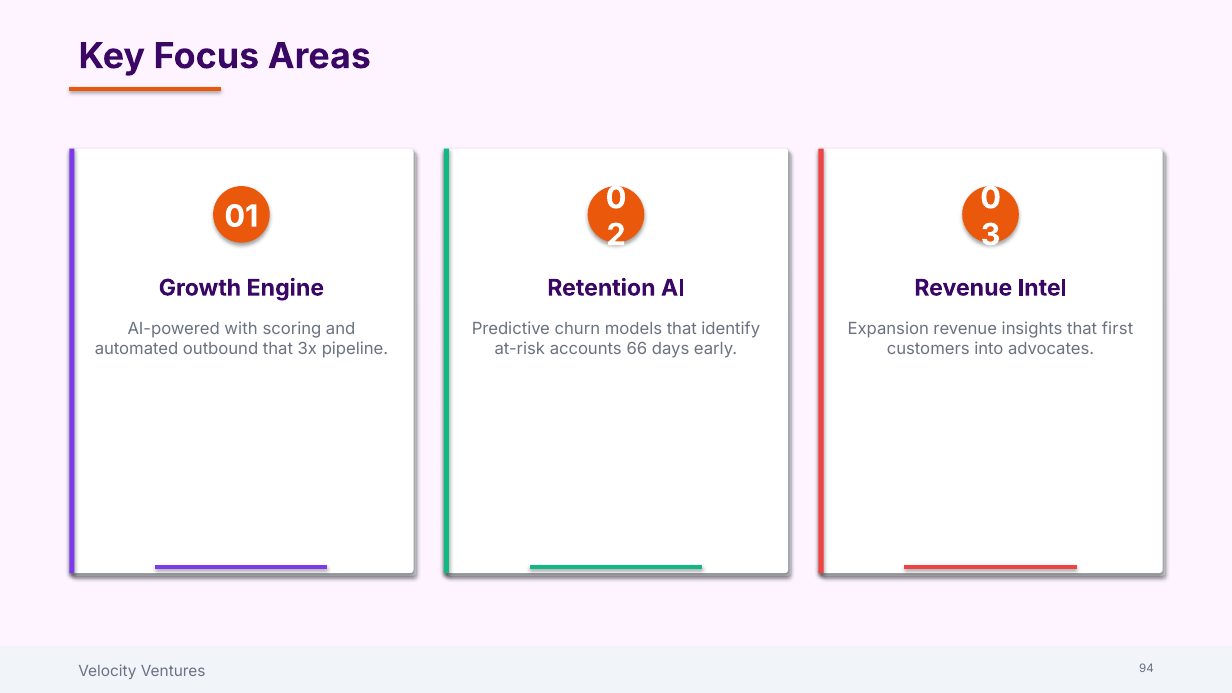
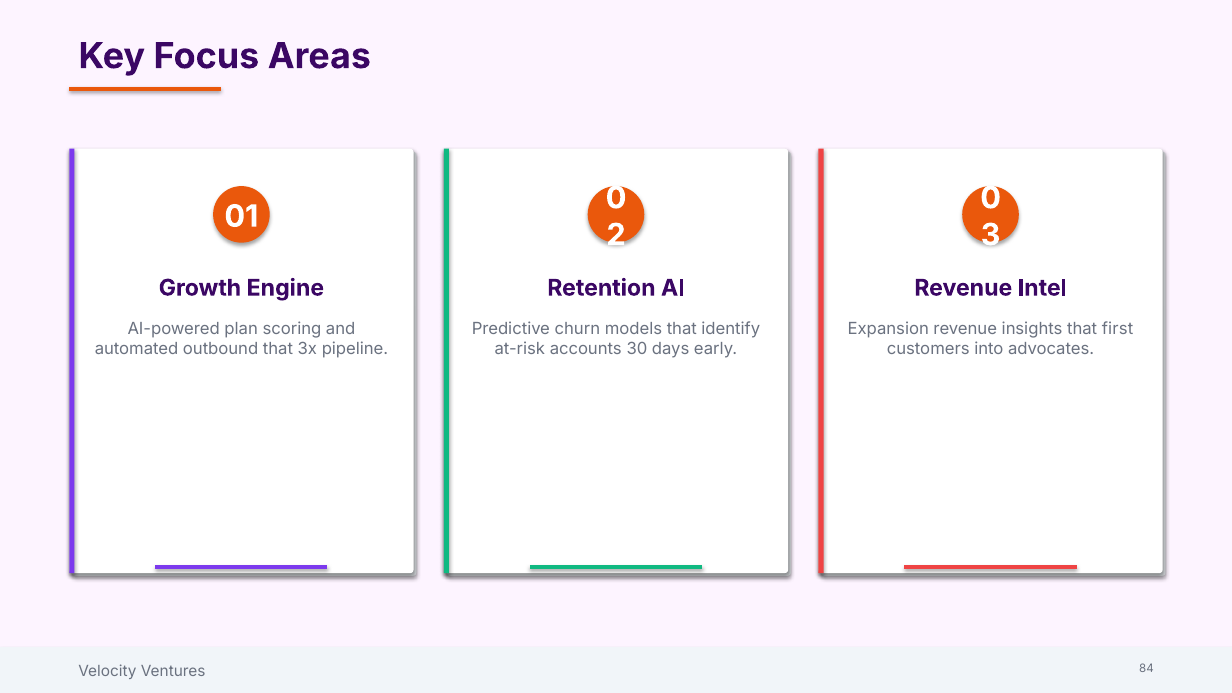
with: with -> plan (241, 329)
66: 66 -> 30 (637, 349)
94: 94 -> 84 (1146, 669)
